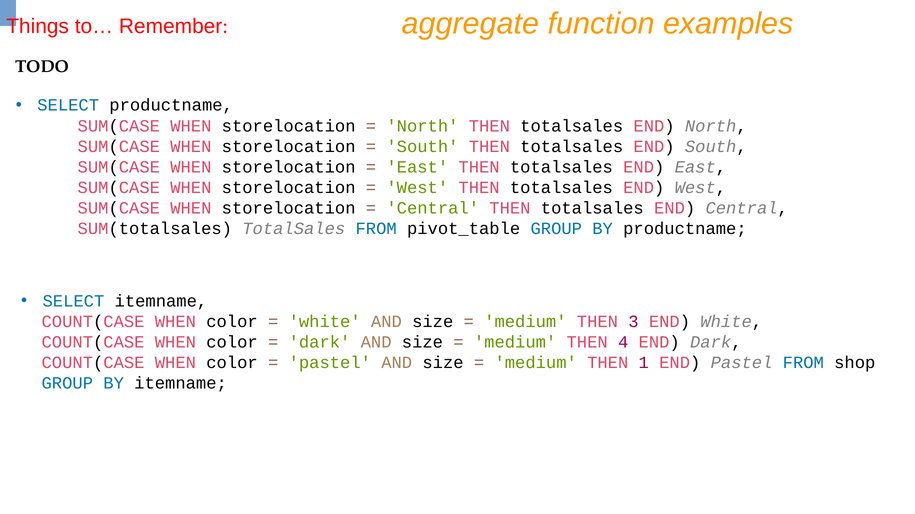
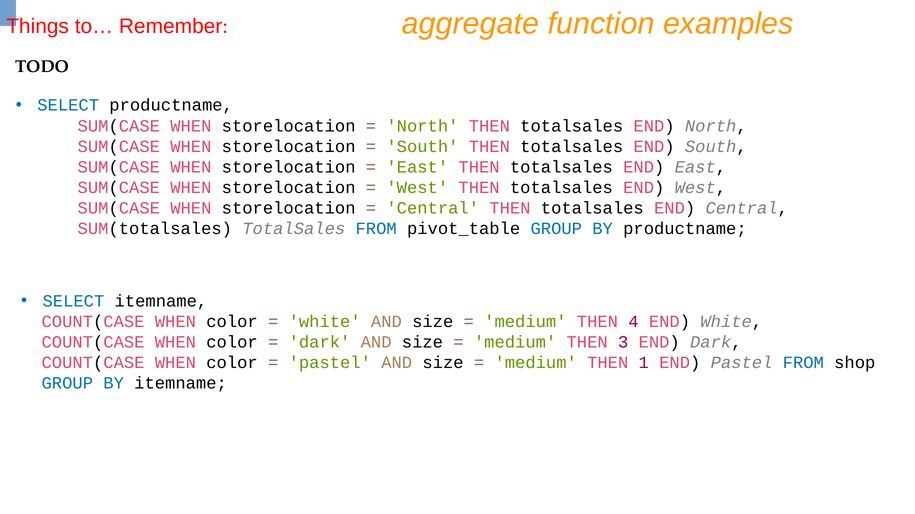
3: 3 -> 4 (633, 322)
4: 4 -> 3 (623, 343)
